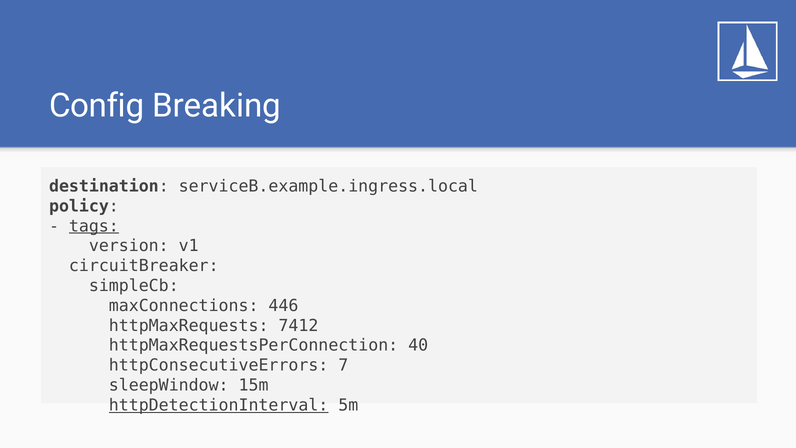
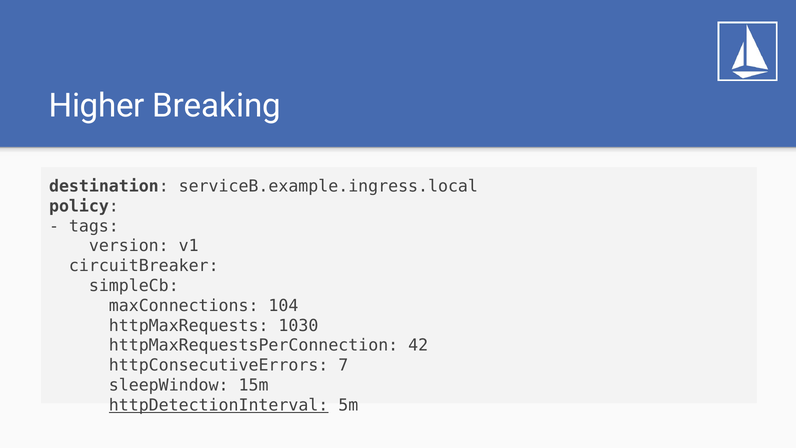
Config: Config -> Higher (97, 106)
tags underline: present -> none (94, 226)
446: 446 -> 104 (283, 306)
7412: 7412 -> 1030 (298, 325)
40: 40 -> 42 (418, 345)
